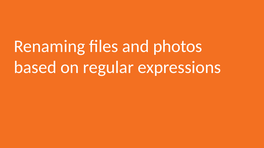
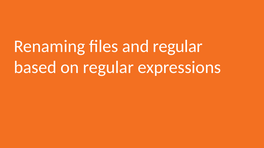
and photos: photos -> regular (178, 46)
